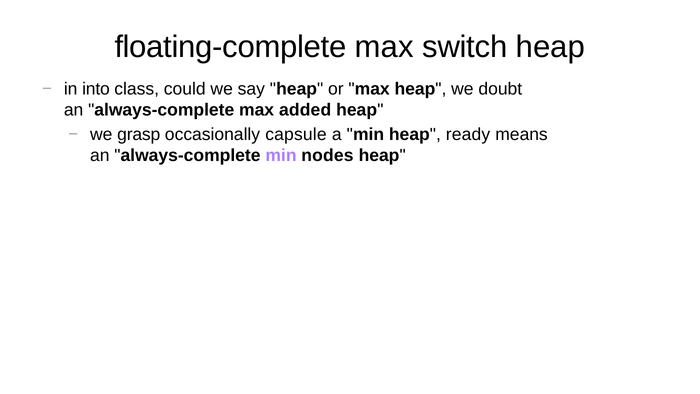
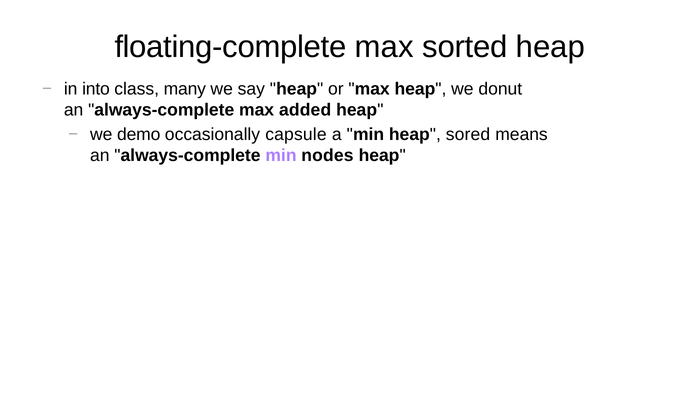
switch: switch -> sorted (465, 47)
could: could -> many (185, 89)
doubt: doubt -> donut (500, 89)
grasp: grasp -> demo (139, 134)
ready: ready -> sored (468, 134)
